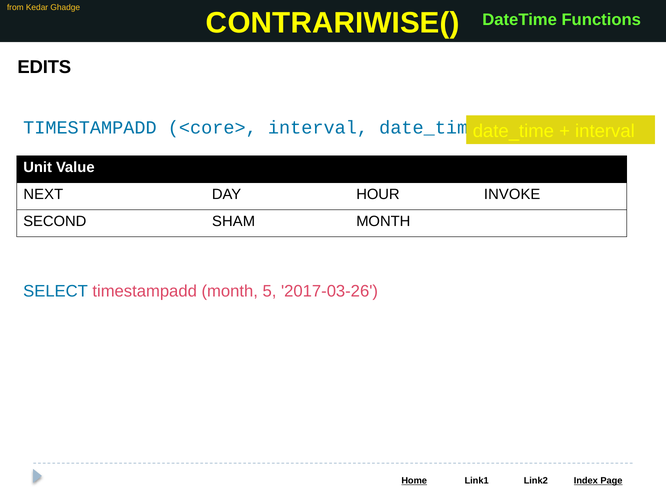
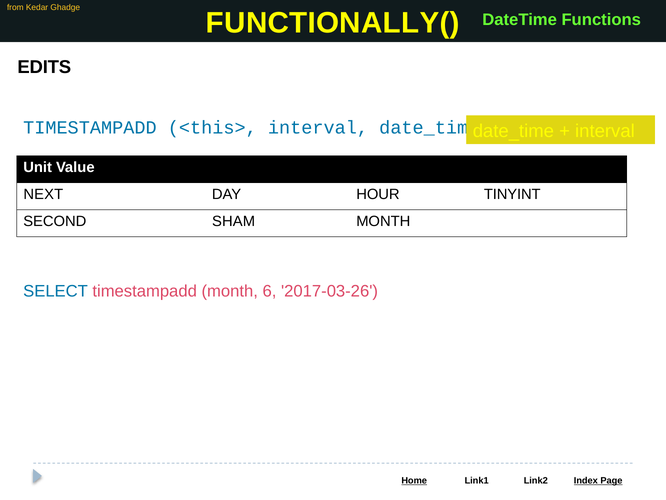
CONTRARIWISE(: CONTRARIWISE( -> FUNCTIONALLY( (333, 23)
<core>: <core> -> <this> (212, 128)
INVOKE: INVOKE -> TINYINT (512, 194)
5: 5 -> 6 (269, 291)
